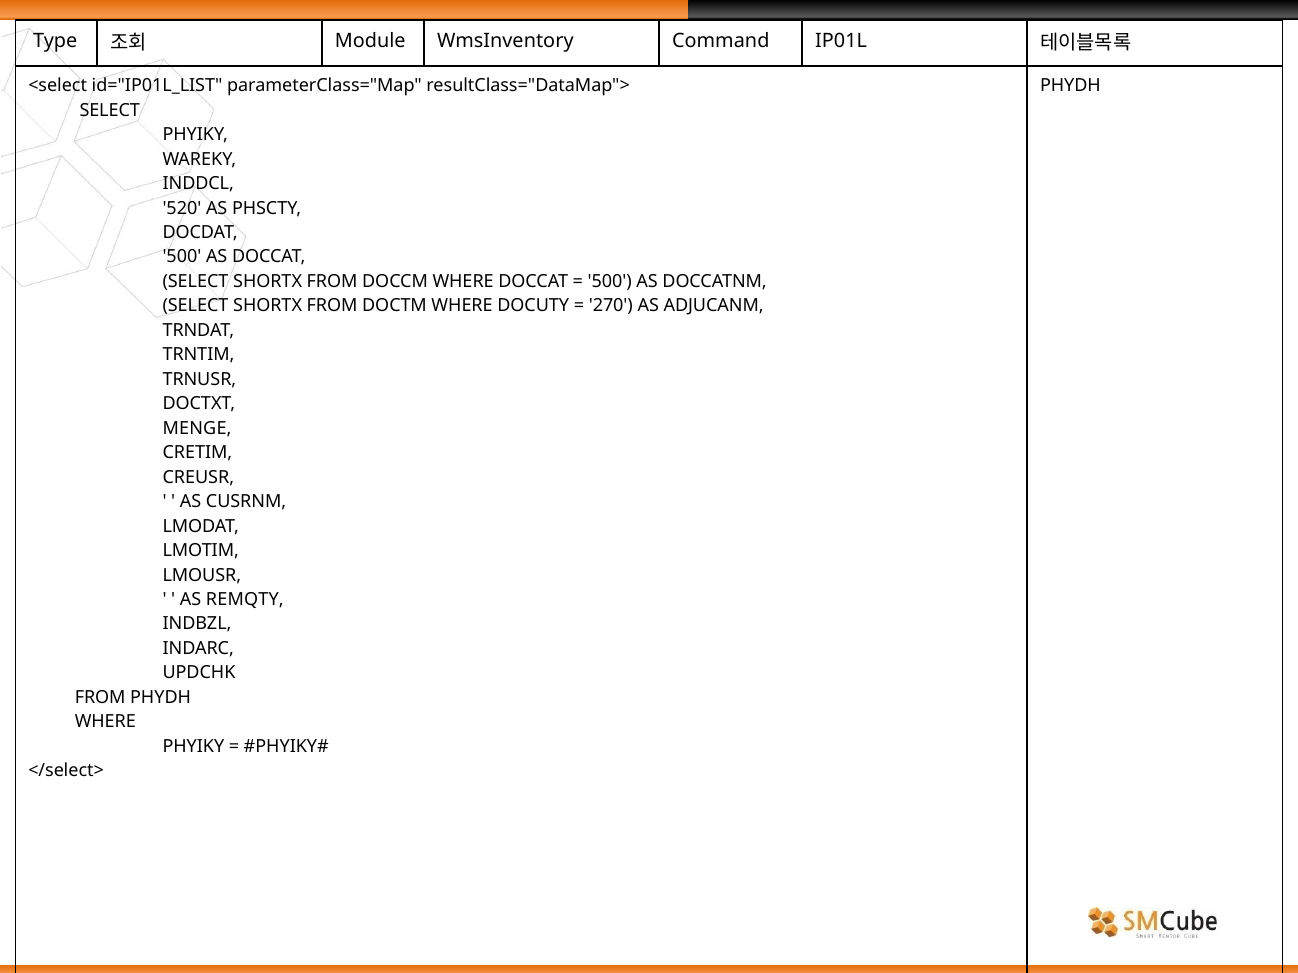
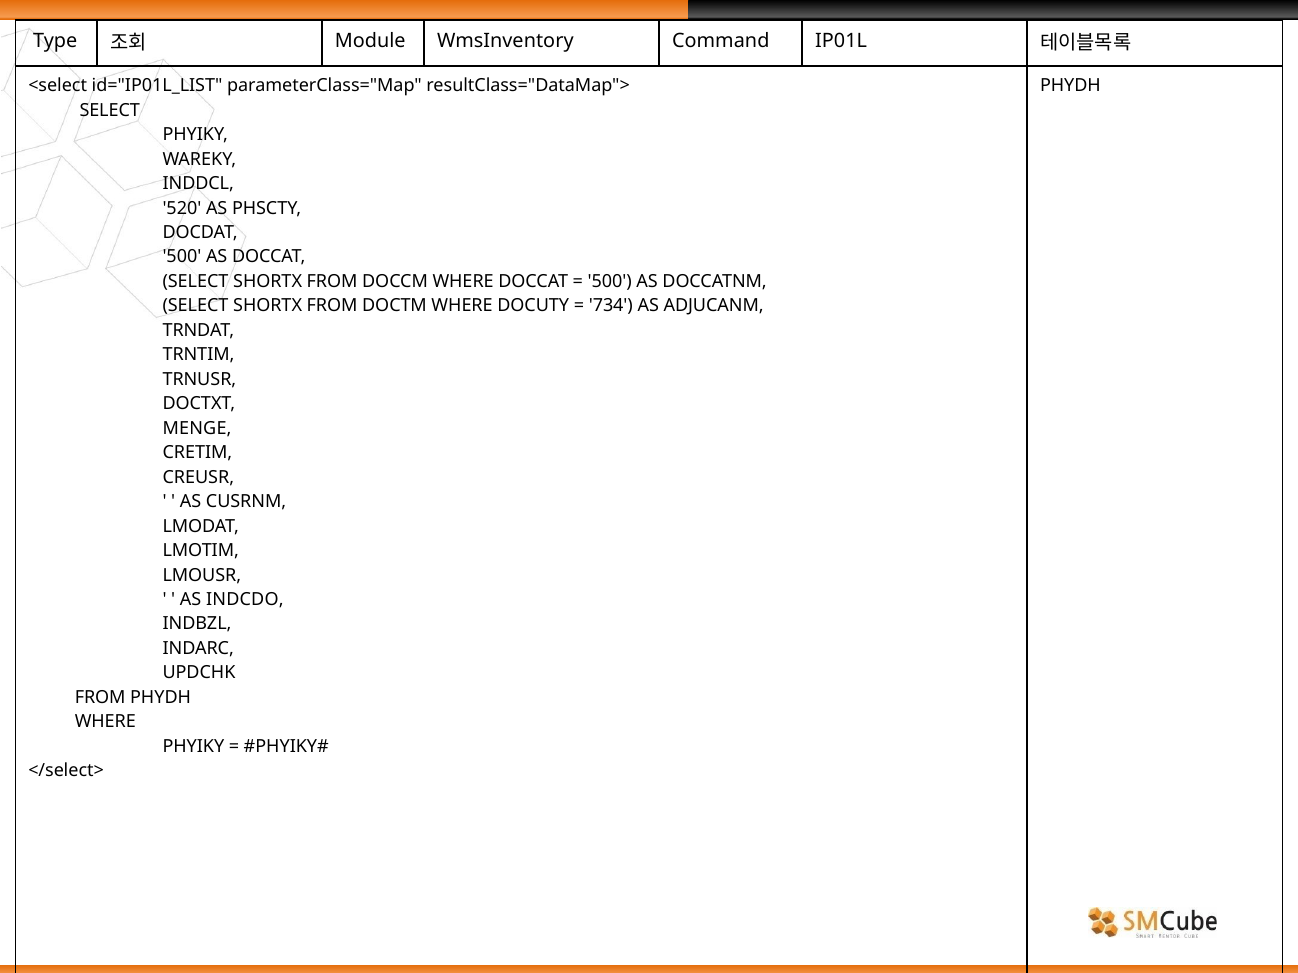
270: 270 -> 734 (611, 306)
REMQTY: REMQTY -> INDCDO (245, 600)
